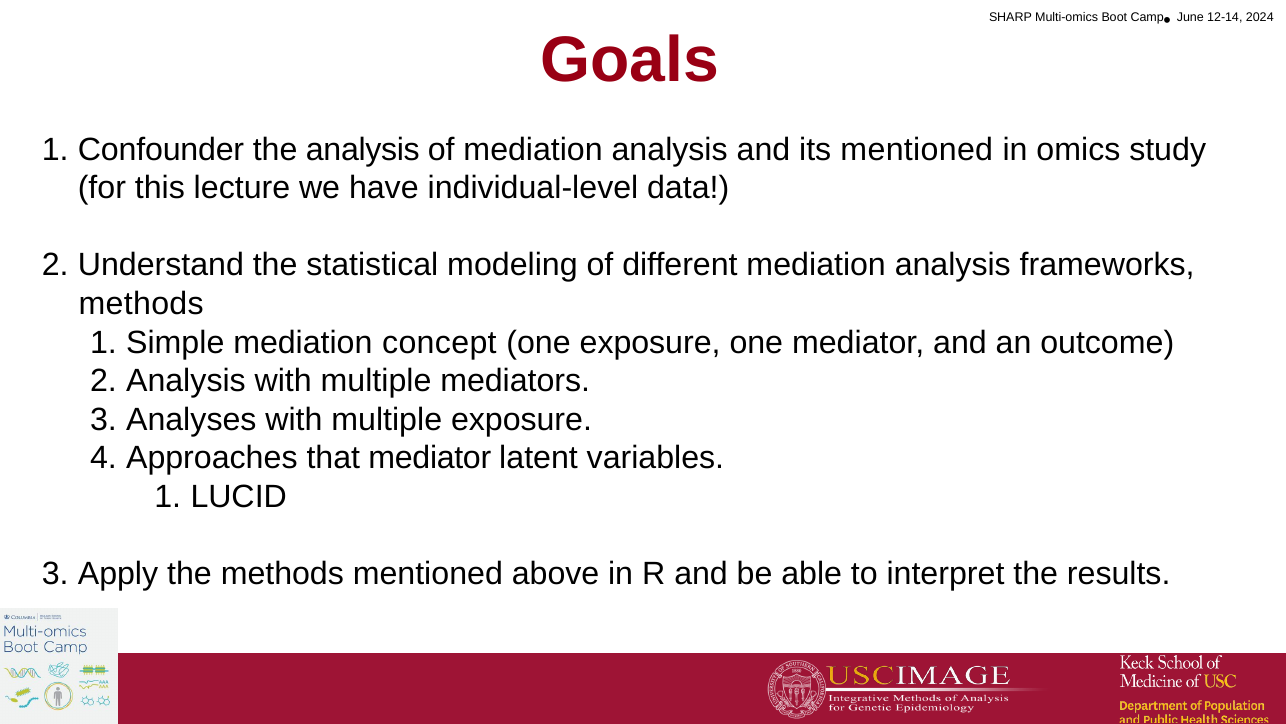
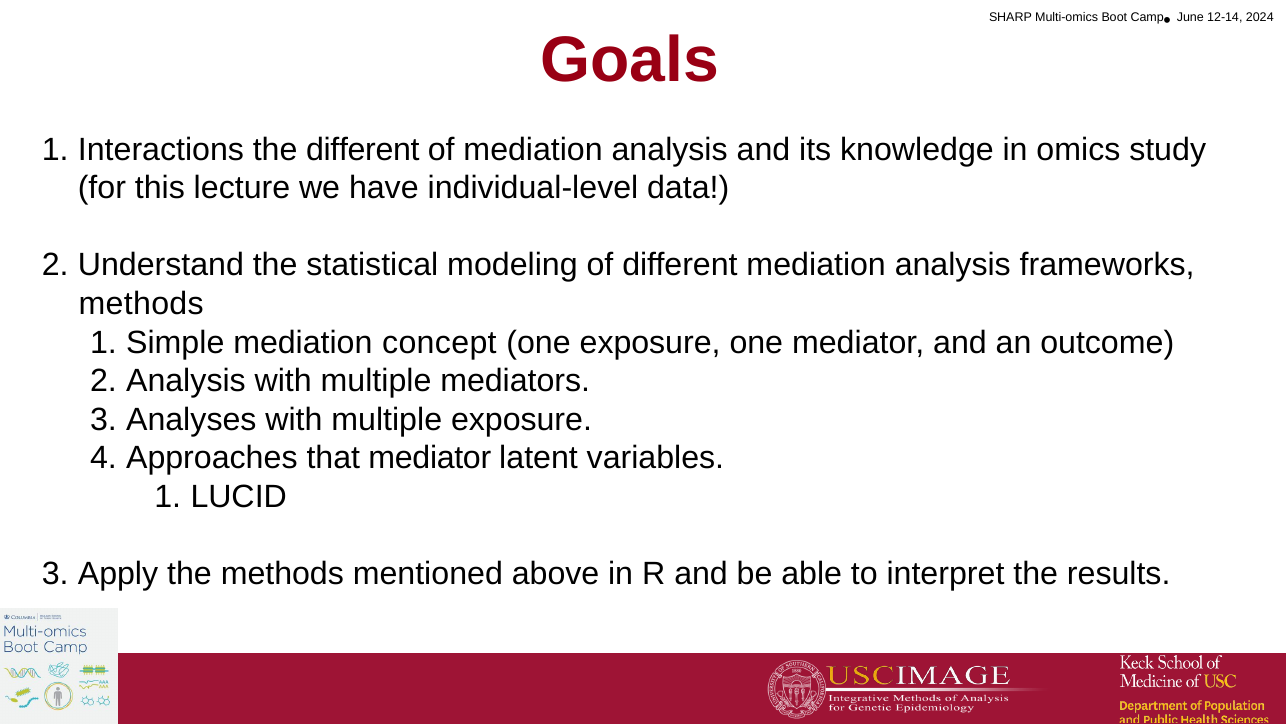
Confounder: Confounder -> Interactions (161, 149)
the analysis: analysis -> different (363, 149)
its mentioned: mentioned -> knowledge (917, 149)
